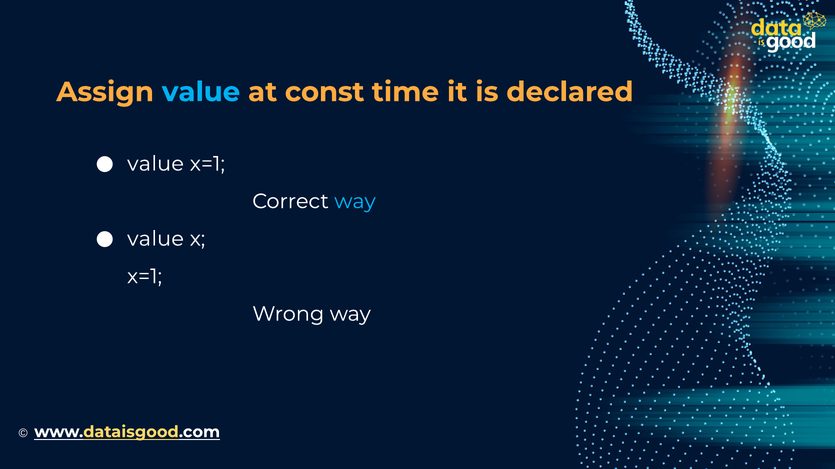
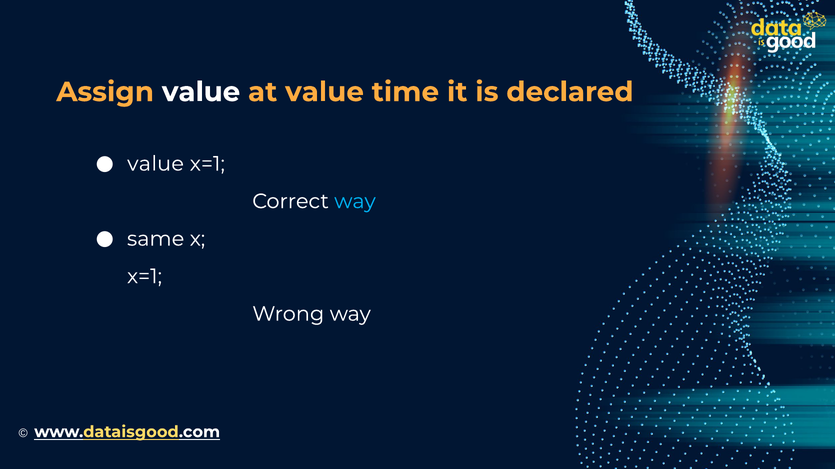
value colour: light blue -> white (201, 92)
at const: const -> value (324, 92)
value: value -> same (156, 239)
